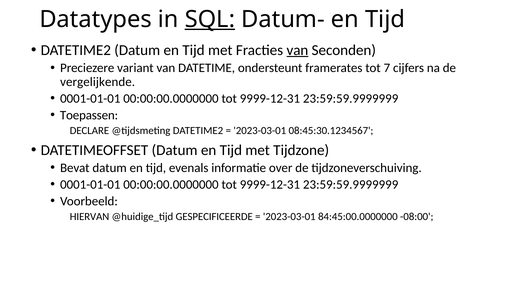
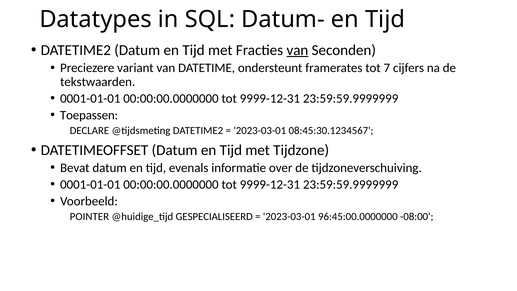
SQL underline: present -> none (210, 19)
vergelijkende: vergelijkende -> tekstwaarden (98, 82)
HIERVAN: HIERVAN -> POINTER (89, 217)
GESPECIFICEERDE: GESPECIFICEERDE -> GESPECIALISEERD (214, 217)
84:45:00.0000000: 84:45:00.0000000 -> 96:45:00.0000000 (358, 217)
